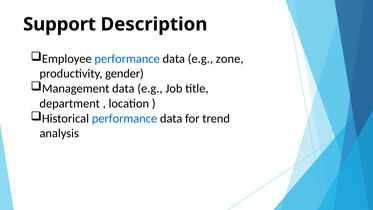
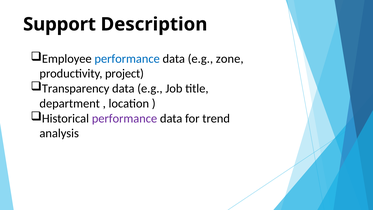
gender: gender -> project (124, 74)
Management: Management -> Transparency (76, 88)
performance colour: blue -> purple (124, 118)
